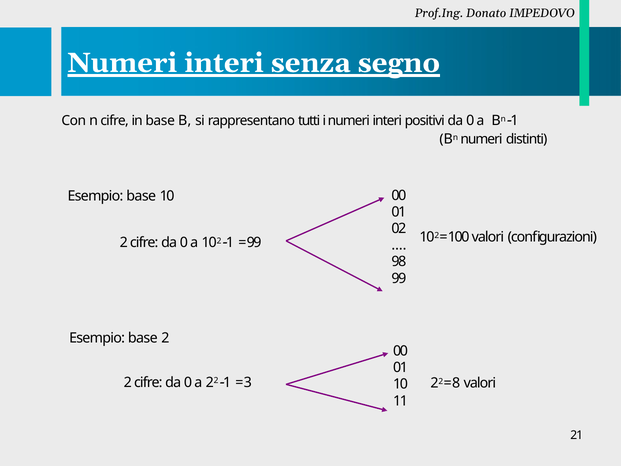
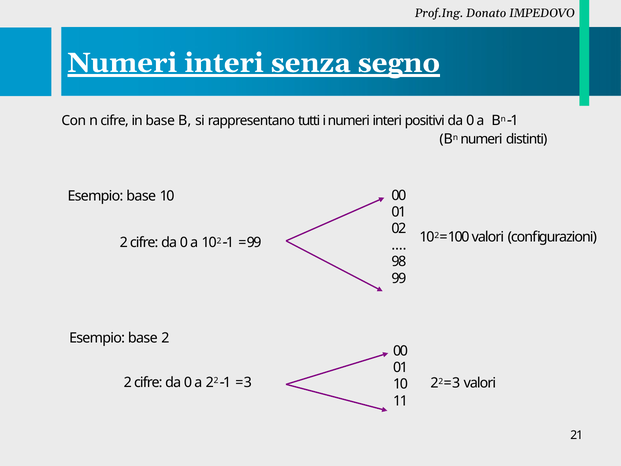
8: 8 -> 3 (456, 383)
